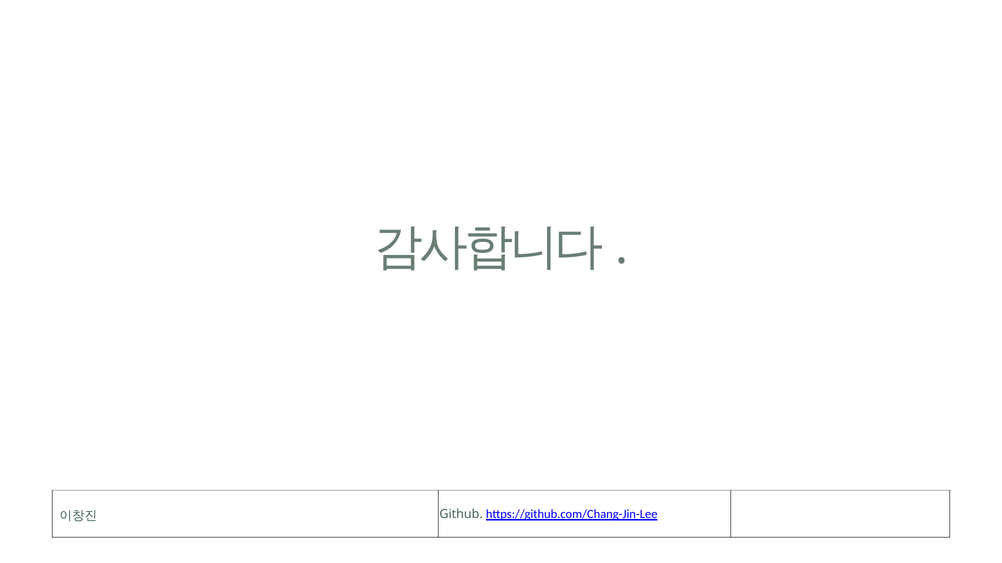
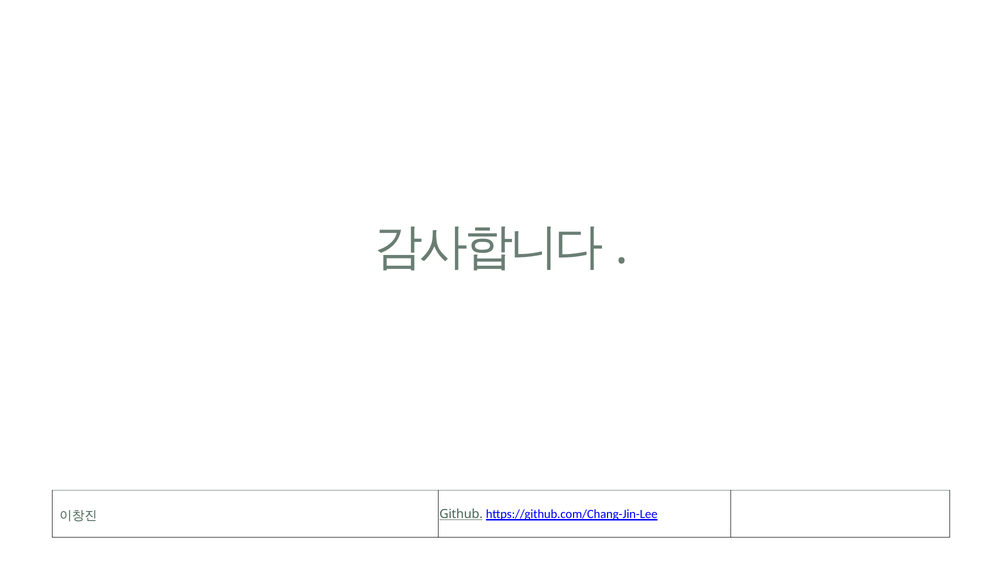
Github underline: none -> present (461, 515)
